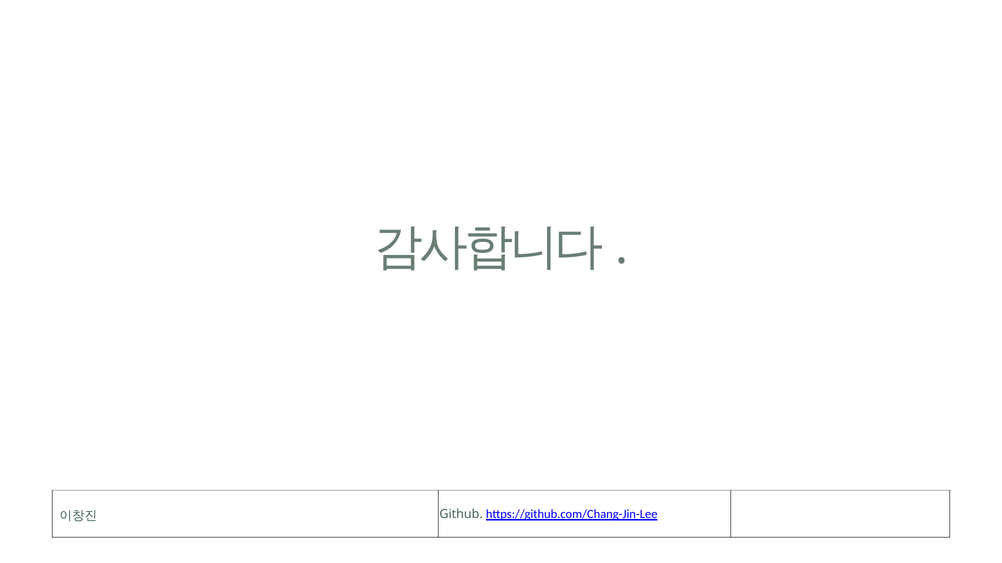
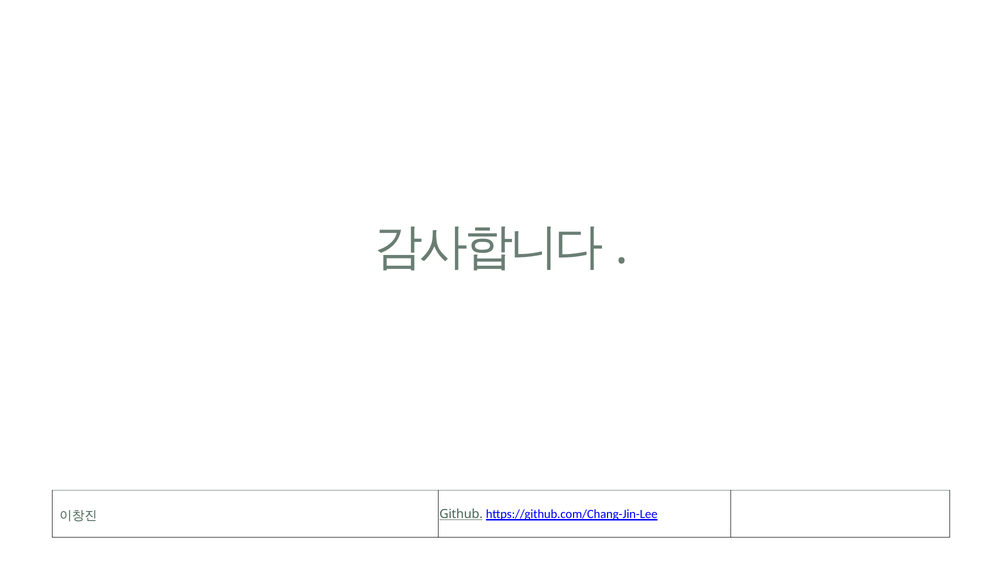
Github underline: none -> present (461, 515)
